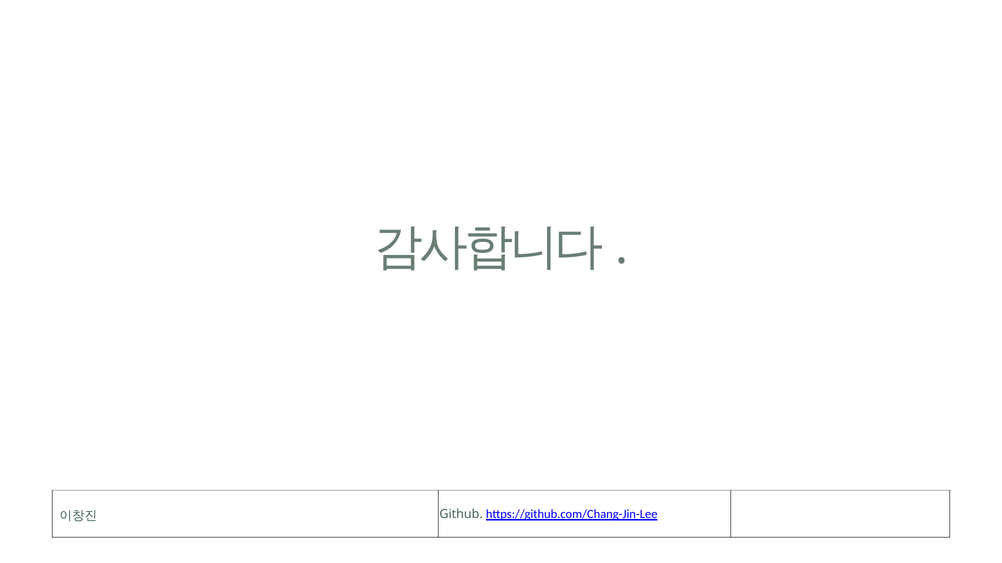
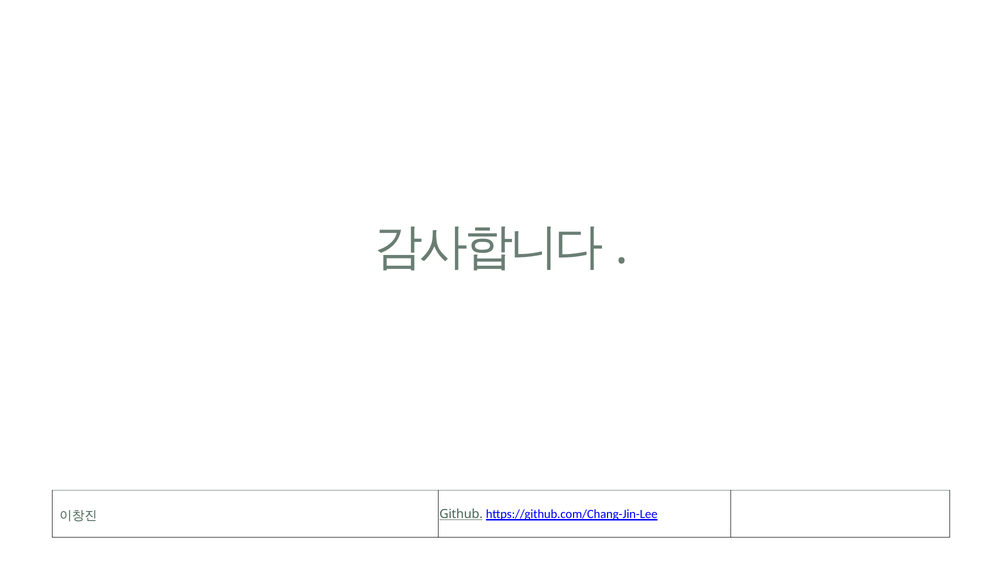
Github underline: none -> present (461, 515)
